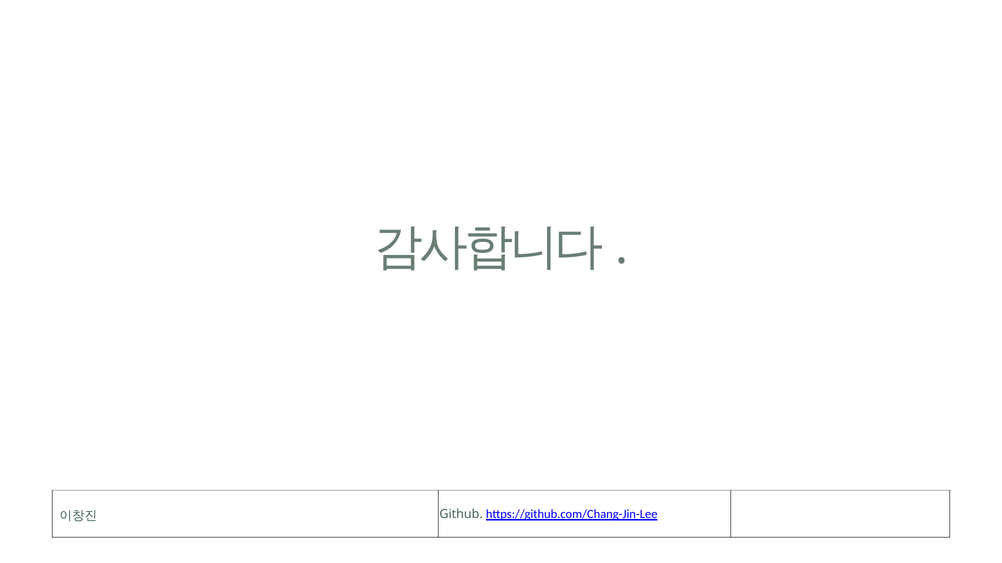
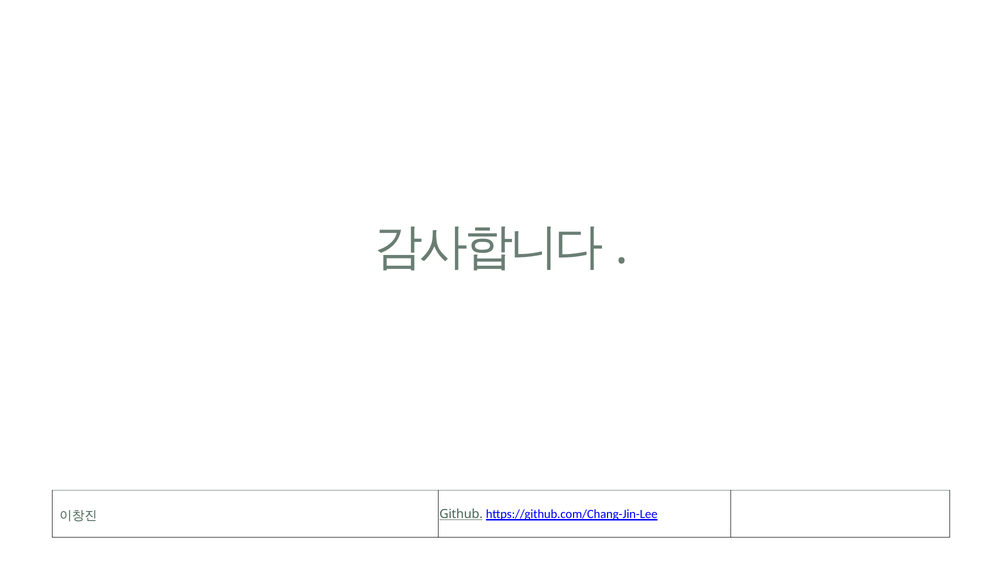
Github underline: none -> present (461, 515)
